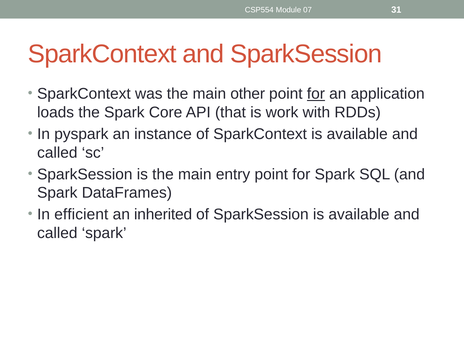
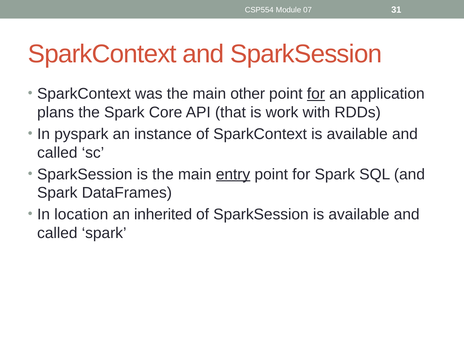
loads: loads -> plans (56, 112)
entry underline: none -> present (233, 174)
efficient: efficient -> location (81, 215)
